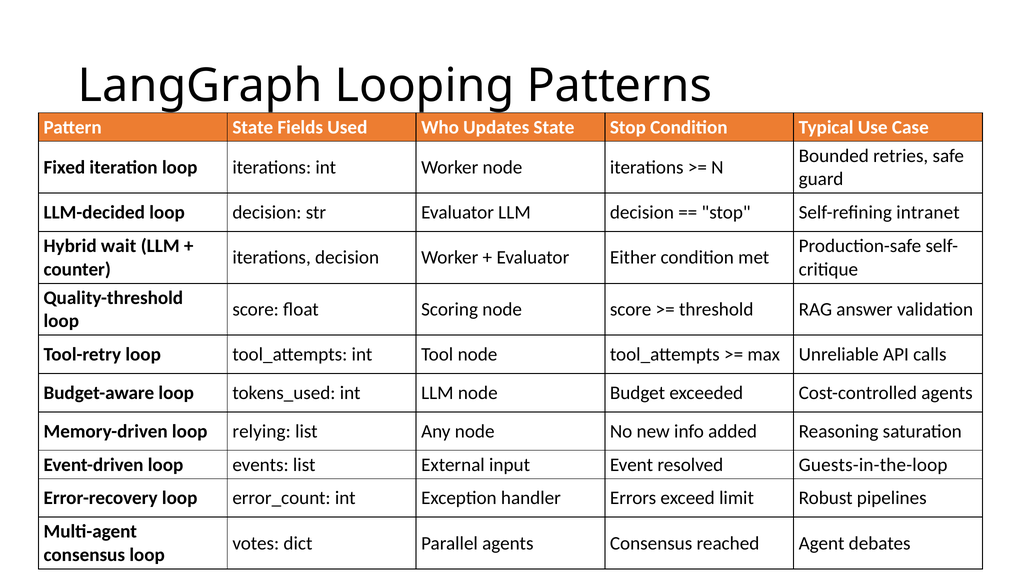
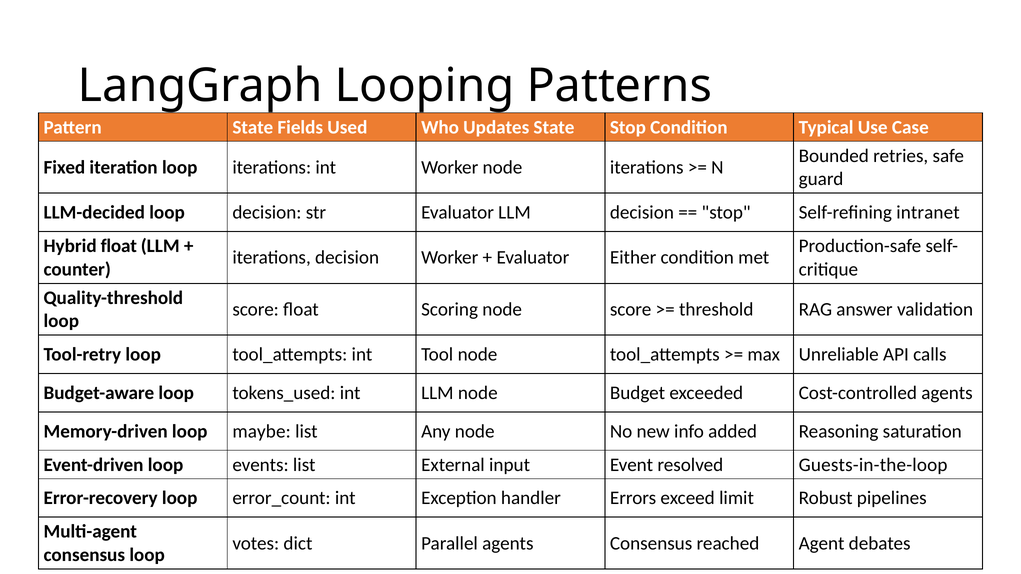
Hybrid wait: wait -> float (119, 246)
relying: relying -> maybe (262, 432)
